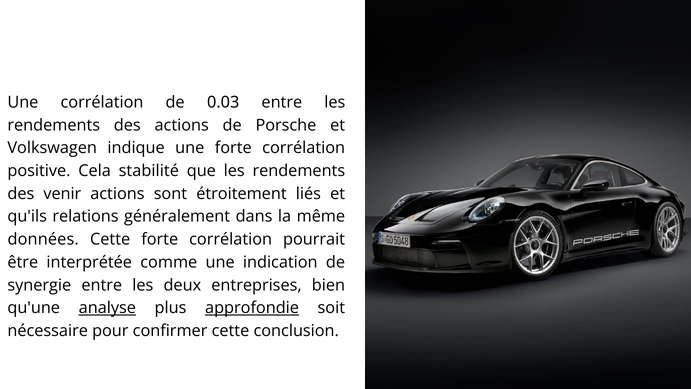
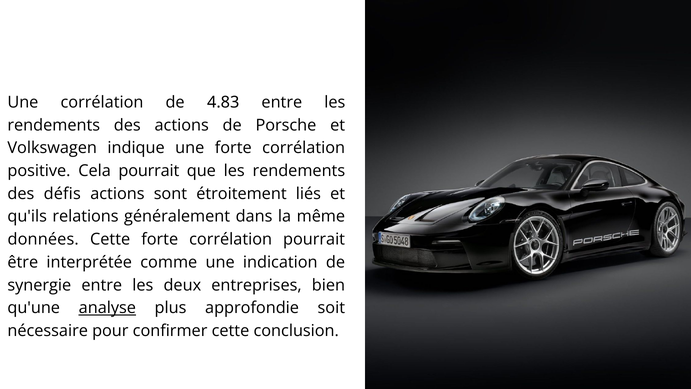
0.03: 0.03 -> 4.83 (223, 102)
Cela stabilité: stabilité -> pourrait (149, 171)
venir: venir -> défis (62, 194)
approfondie underline: present -> none (252, 308)
